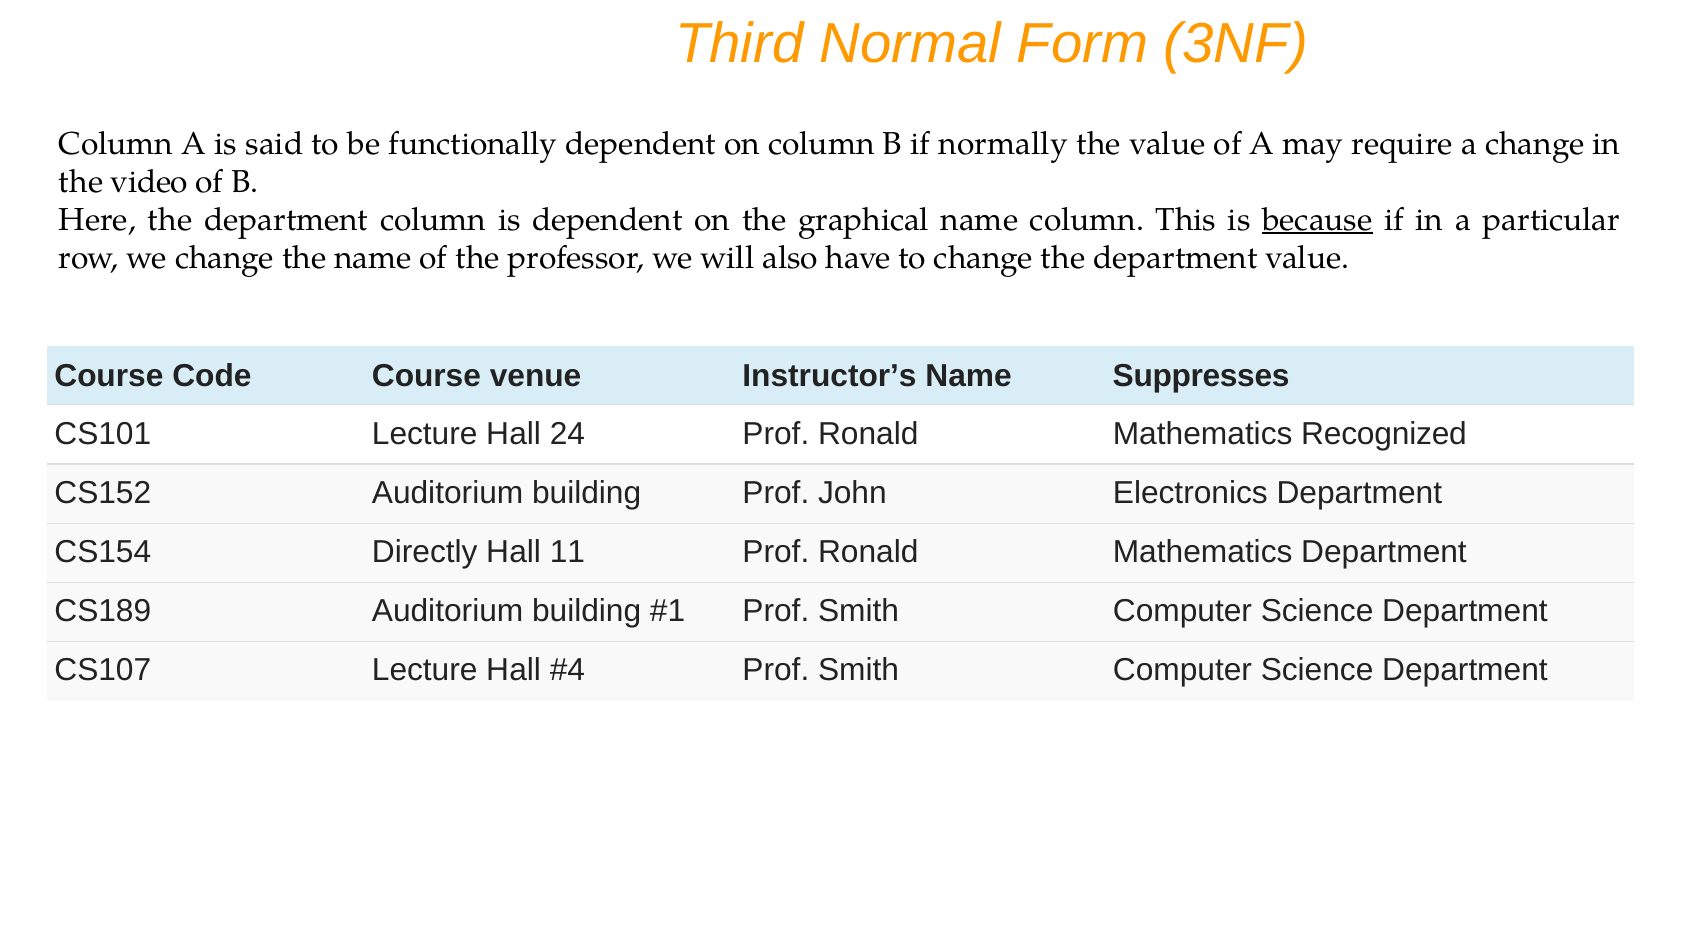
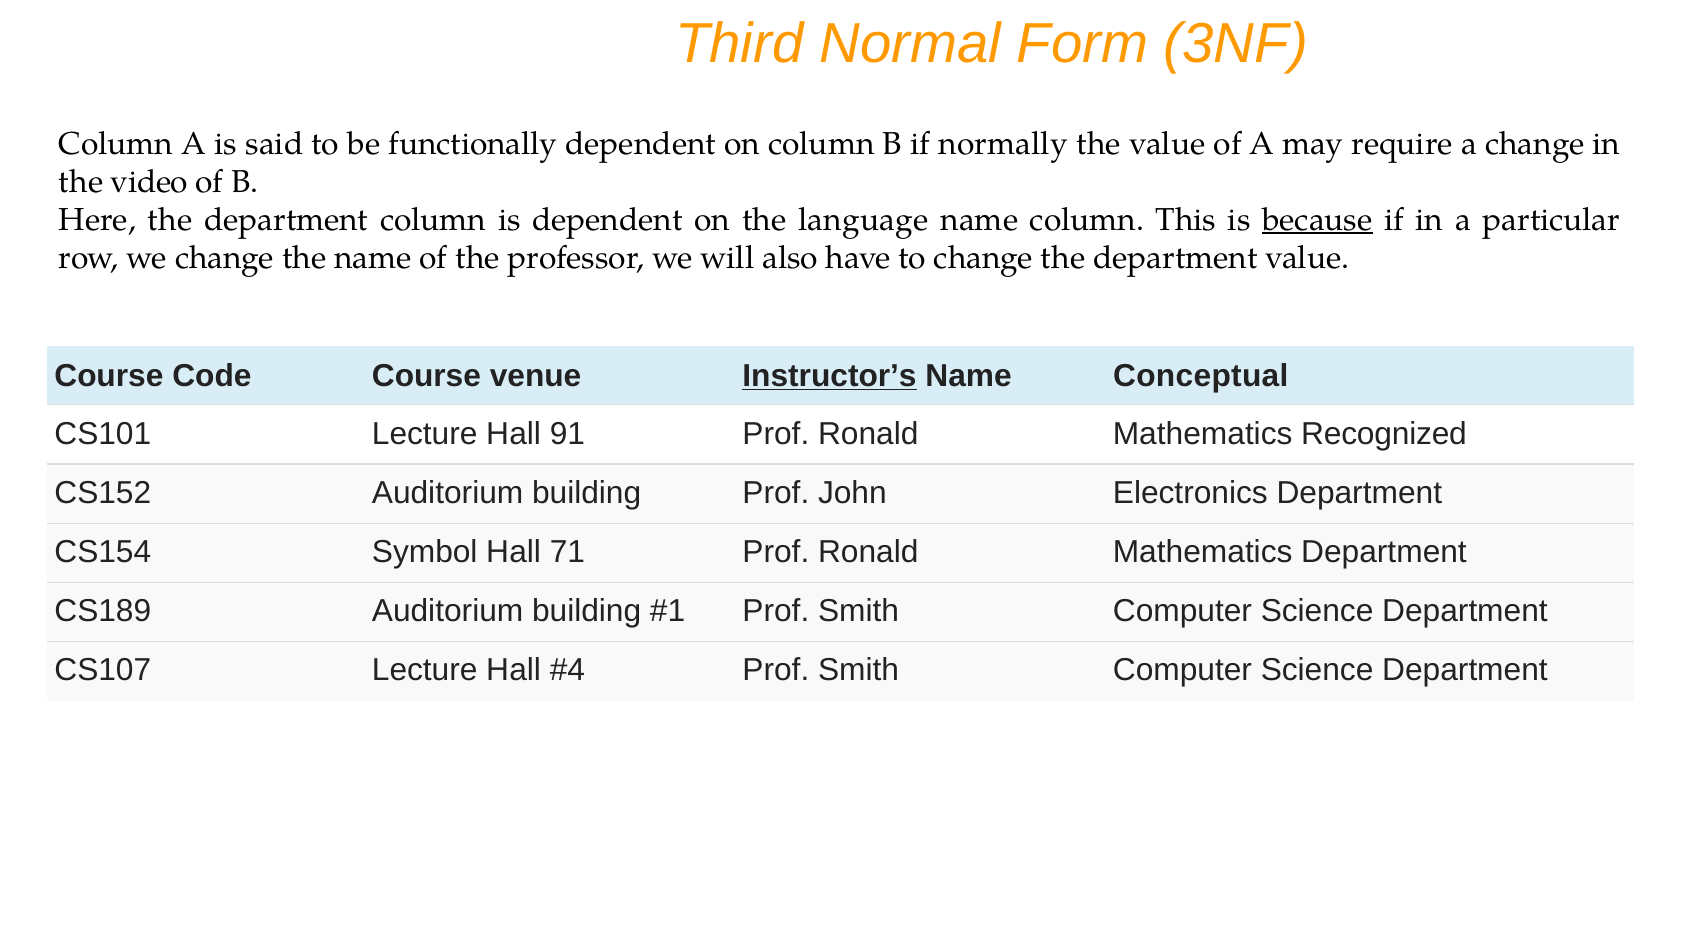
graphical: graphical -> language (863, 220)
Instructor’s underline: none -> present (830, 376)
Suppresses: Suppresses -> Conceptual (1201, 376)
24: 24 -> 91 (567, 434)
Directly: Directly -> Symbol (425, 552)
11: 11 -> 71 (567, 552)
